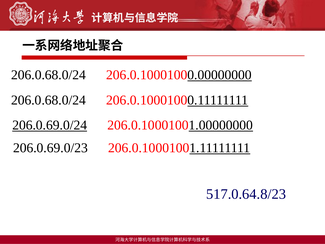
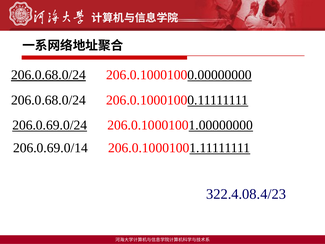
206.0.68.0/24 underline: none -> present (48, 75)
206.0.69.0/23: 206.0.69.0/23 -> 206.0.69.0/14 (50, 148)
517.0.64.8/23: 517.0.64.8/23 -> 322.4.08.4/23 (246, 194)
